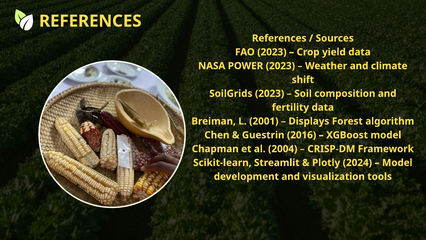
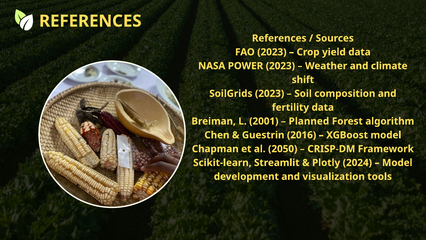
Displays: Displays -> Planned (309, 121)
2004: 2004 -> 2050 (283, 149)
